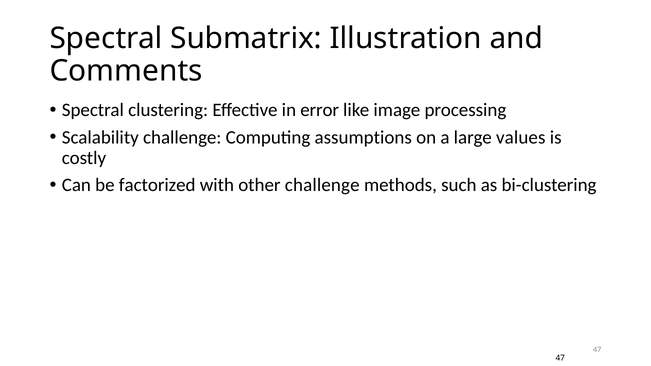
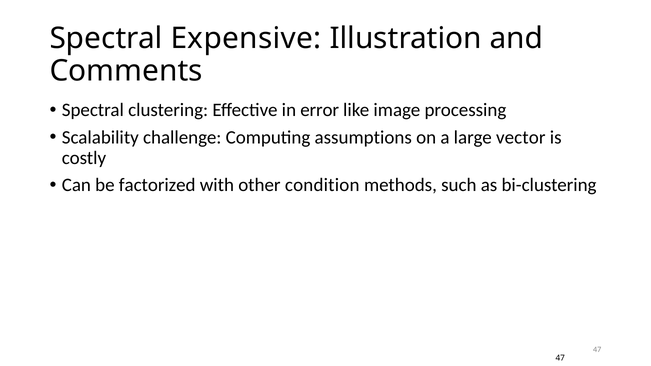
Submatrix: Submatrix -> Expensive (246, 39)
values: values -> vector (521, 137)
other challenge: challenge -> condition (322, 185)
